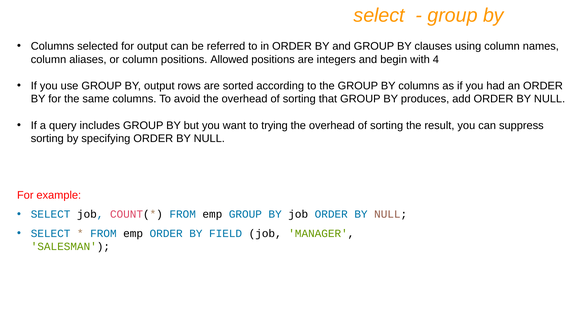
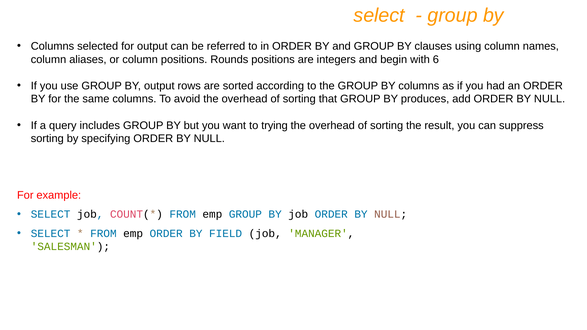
Allowed: Allowed -> Rounds (229, 59)
4: 4 -> 6 (436, 59)
